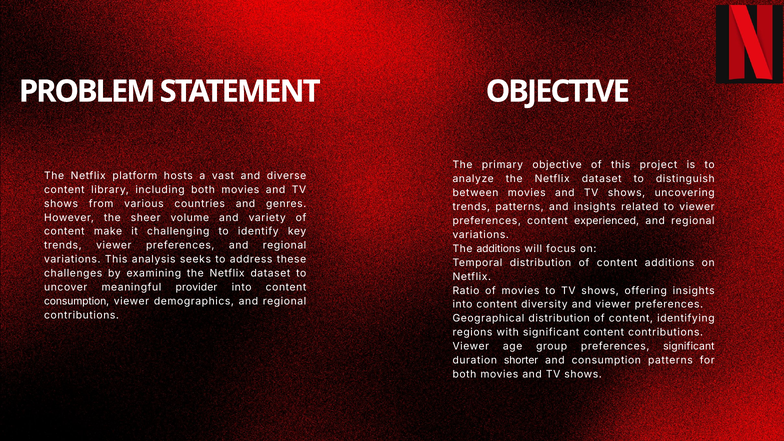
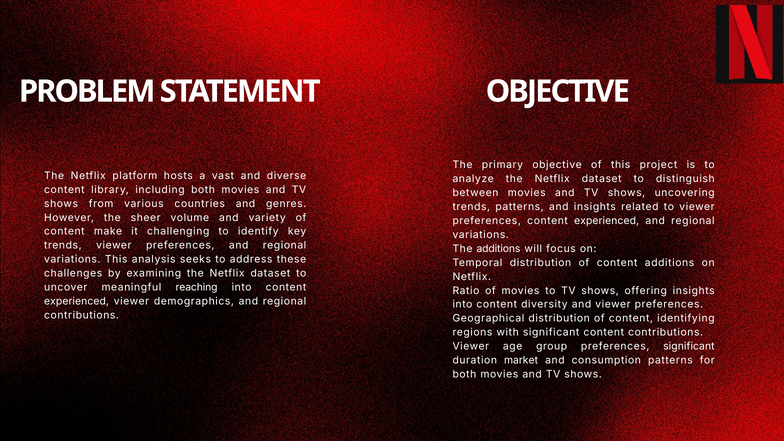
provider: provider -> reaching (197, 287)
consumption: consumption -> experienced (77, 301)
shorter: shorter -> market (521, 360)
